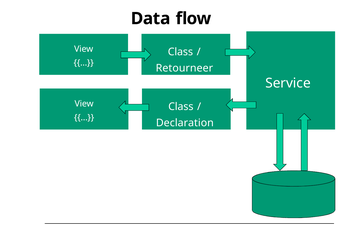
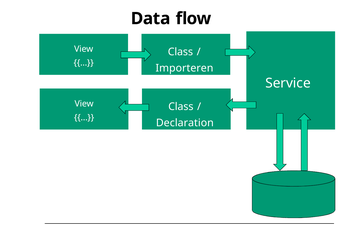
Retourneer: Retourneer -> Importeren (184, 68)
